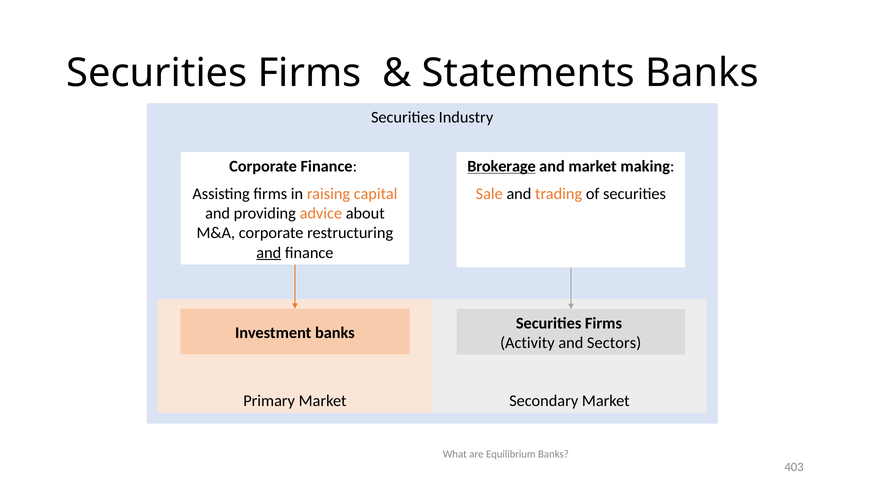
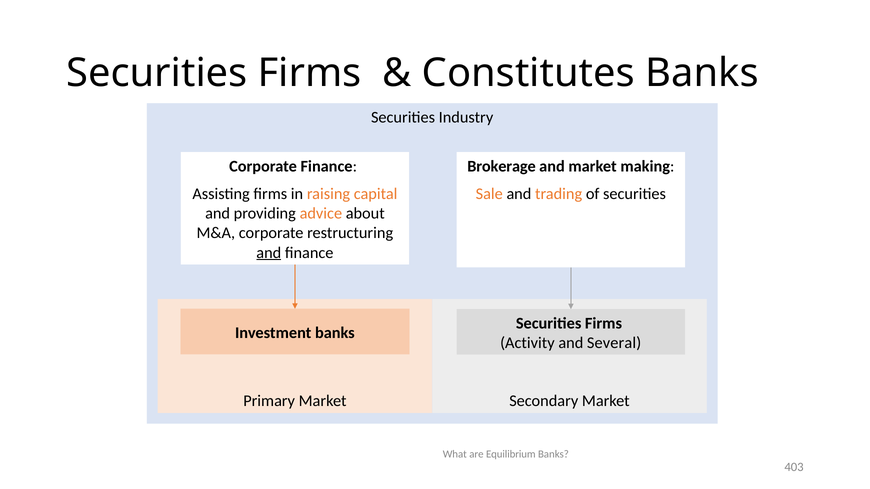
Statements: Statements -> Constitutes (528, 73)
Brokerage underline: present -> none (502, 166)
Sectors: Sectors -> Several (614, 343)
